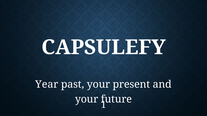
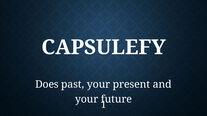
Year: Year -> Does (47, 85)
